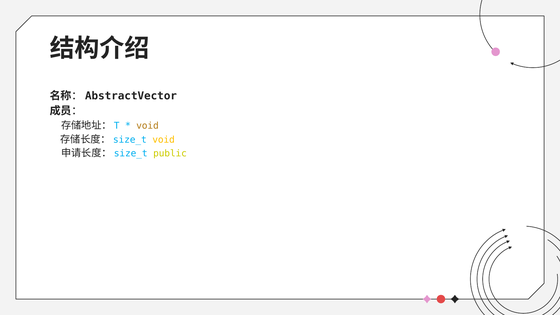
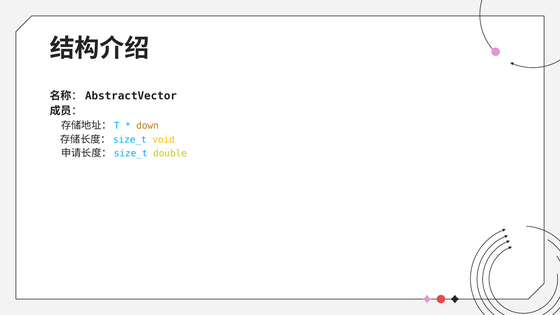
void: void -> down (148, 126)
public: public -> double (170, 154)
